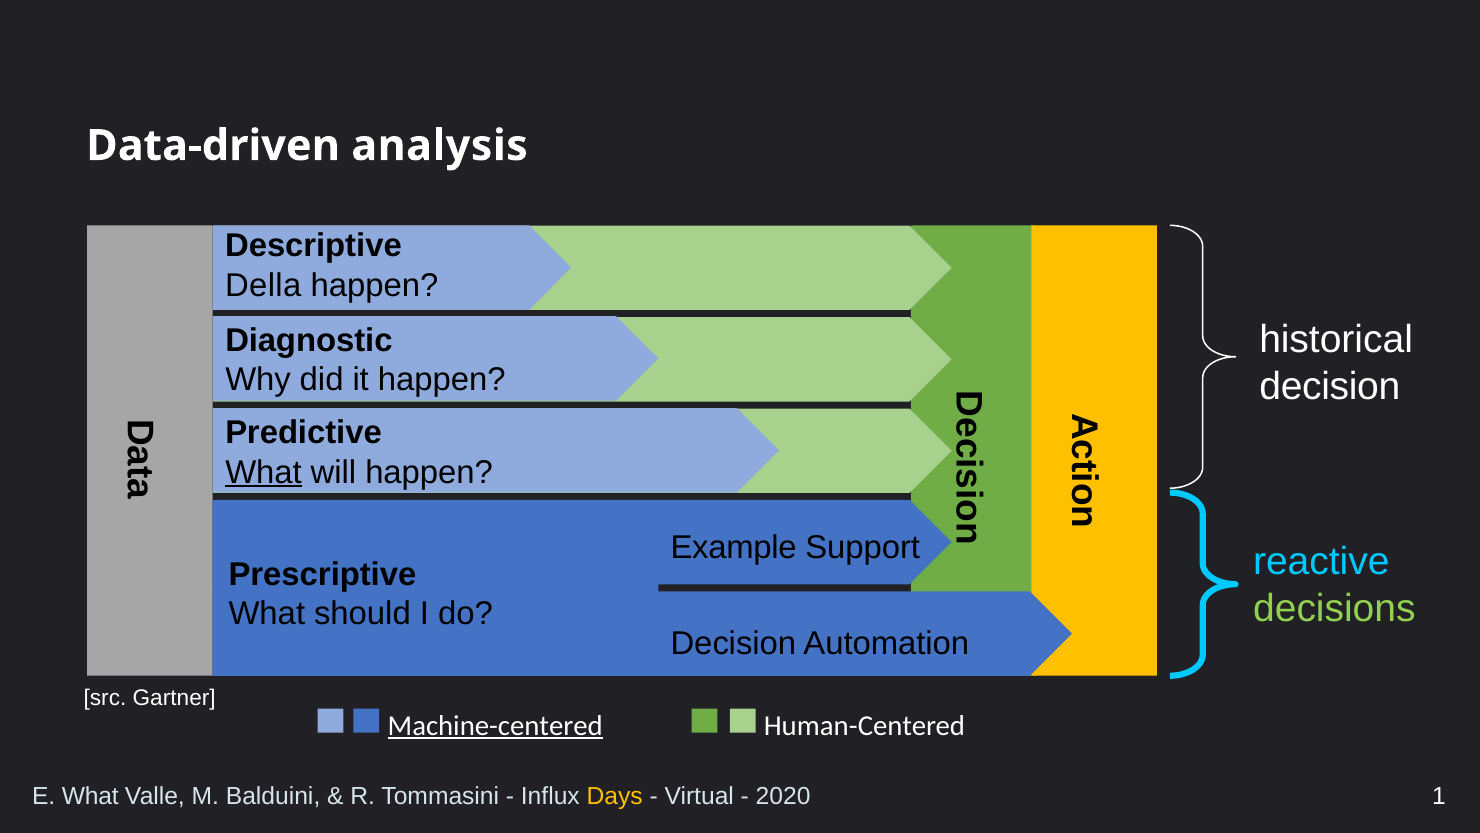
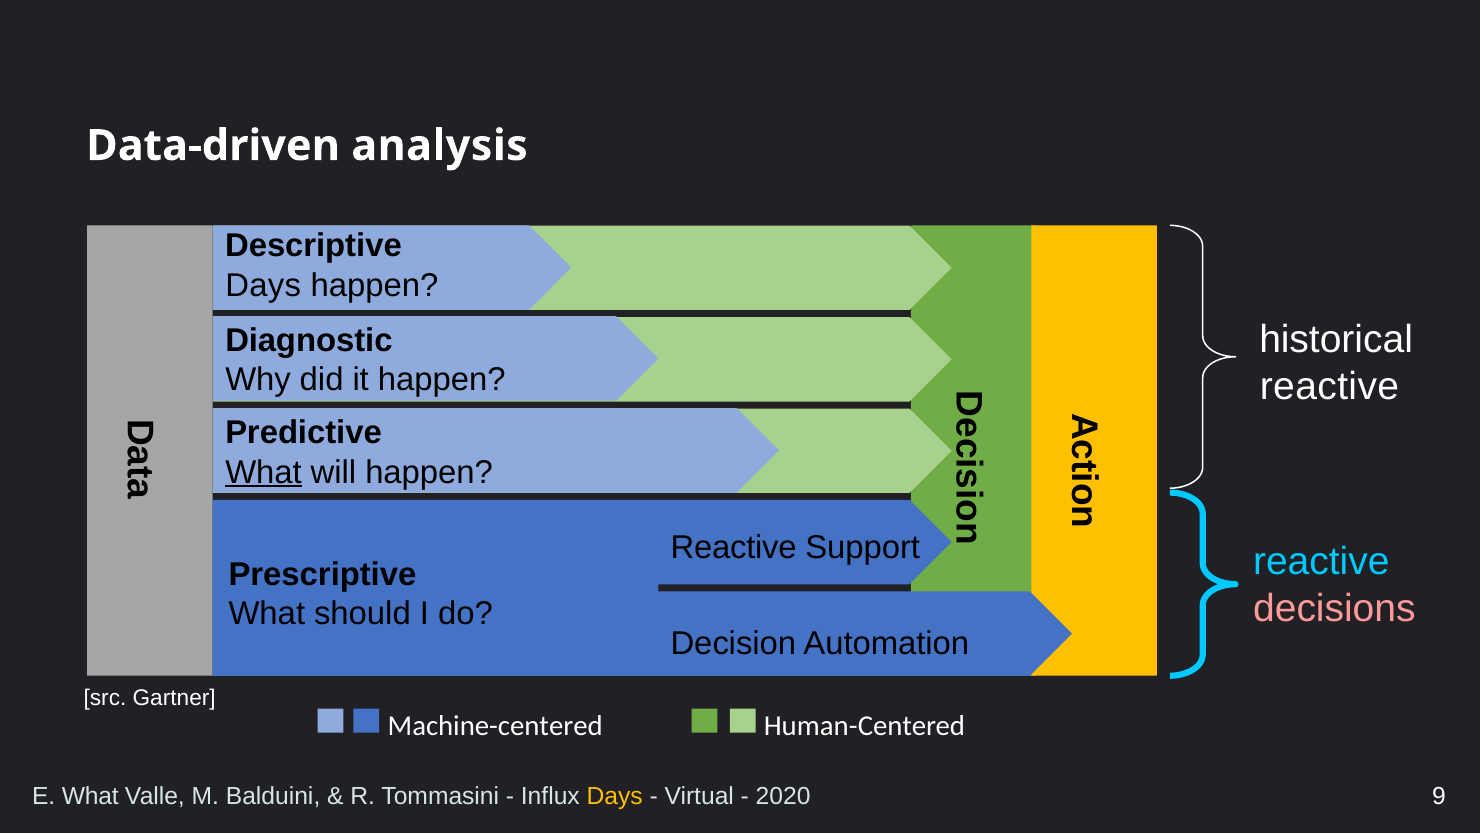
Della: Della -> Days (263, 285)
decision: decision -> reactive (1329, 386)
Example: Example -> Reactive (734, 547)
decisions colour: light green -> pink (1334, 608)
Machine-centered underline: present -> none (495, 725)
1: 1 -> 9 (1439, 795)
